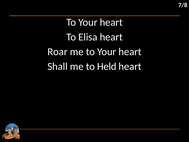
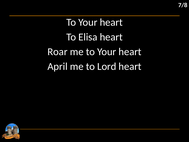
Shall: Shall -> April (58, 66)
Held: Held -> Lord (107, 66)
